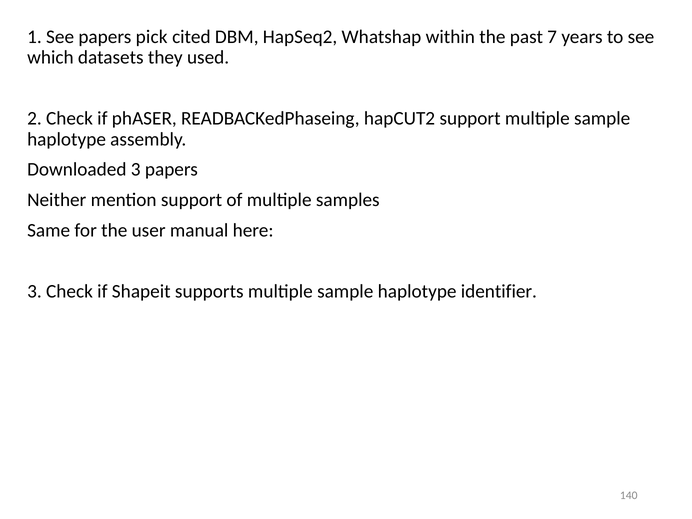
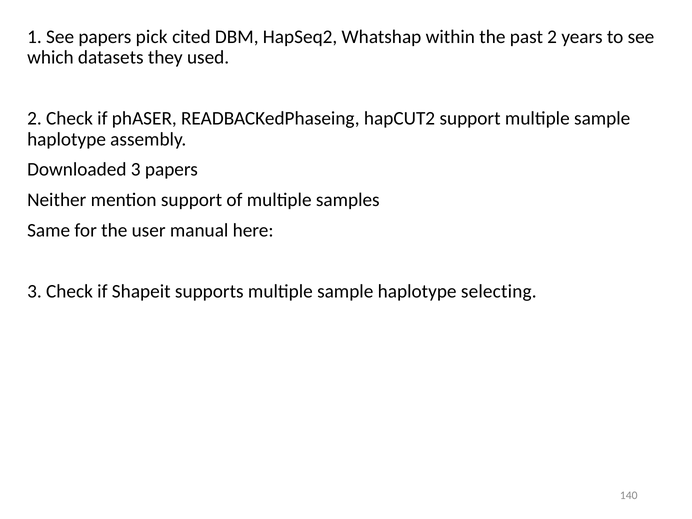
past 7: 7 -> 2 (552, 37)
identifier: identifier -> selecting (499, 291)
